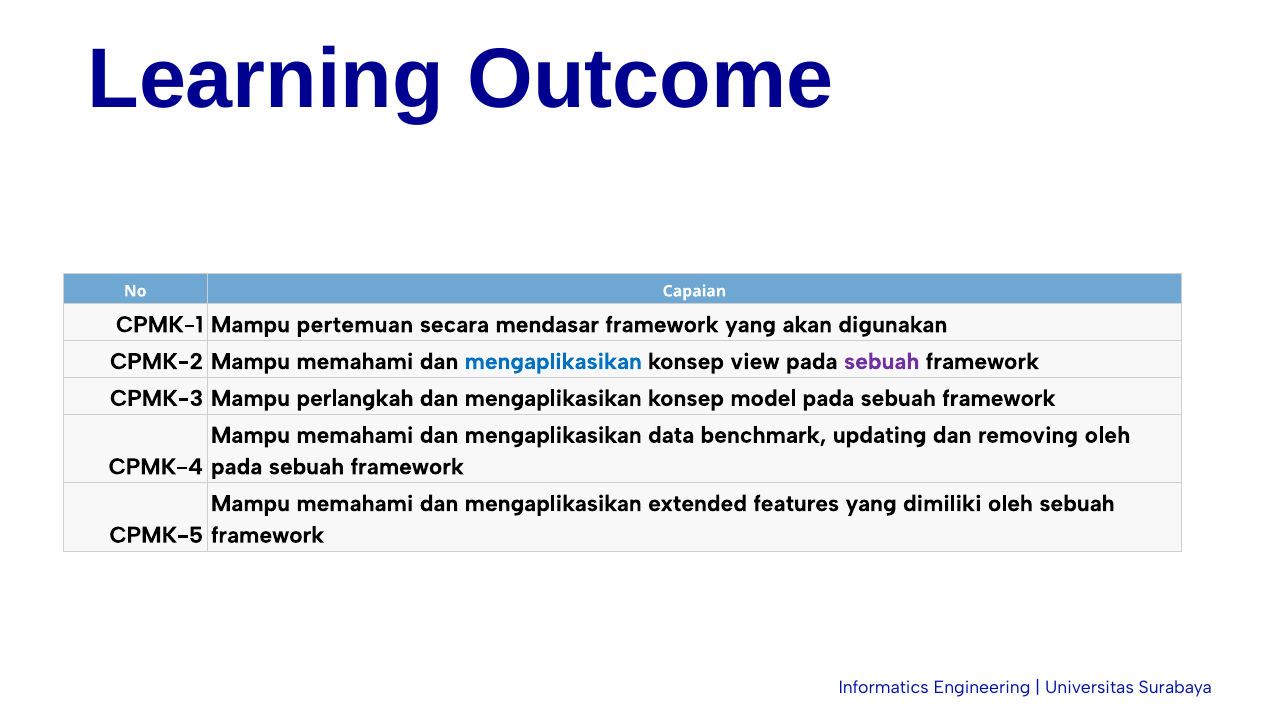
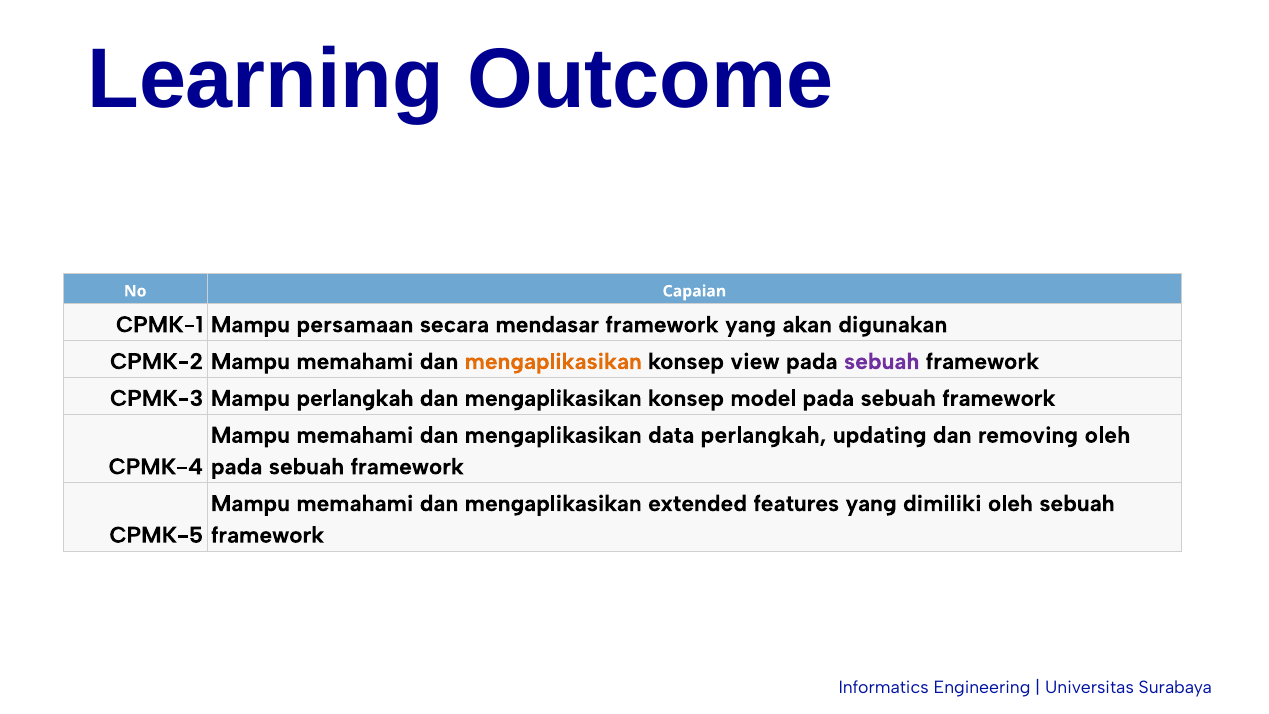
pertemuan: pertemuan -> persamaan (355, 325)
mengaplikasikan colour: blue -> orange (553, 361)
data benchmark: benchmark -> perlangkah (763, 435)
